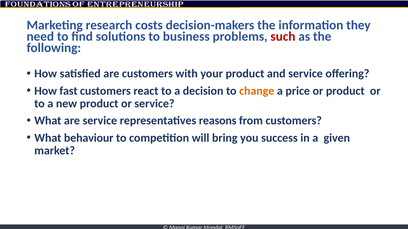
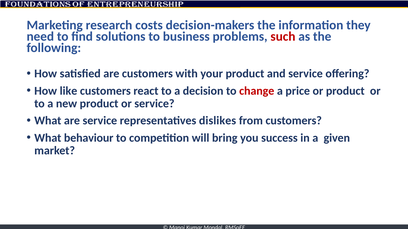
fast: fast -> like (68, 91)
change colour: orange -> red (257, 91)
reasons: reasons -> dislikes (218, 121)
